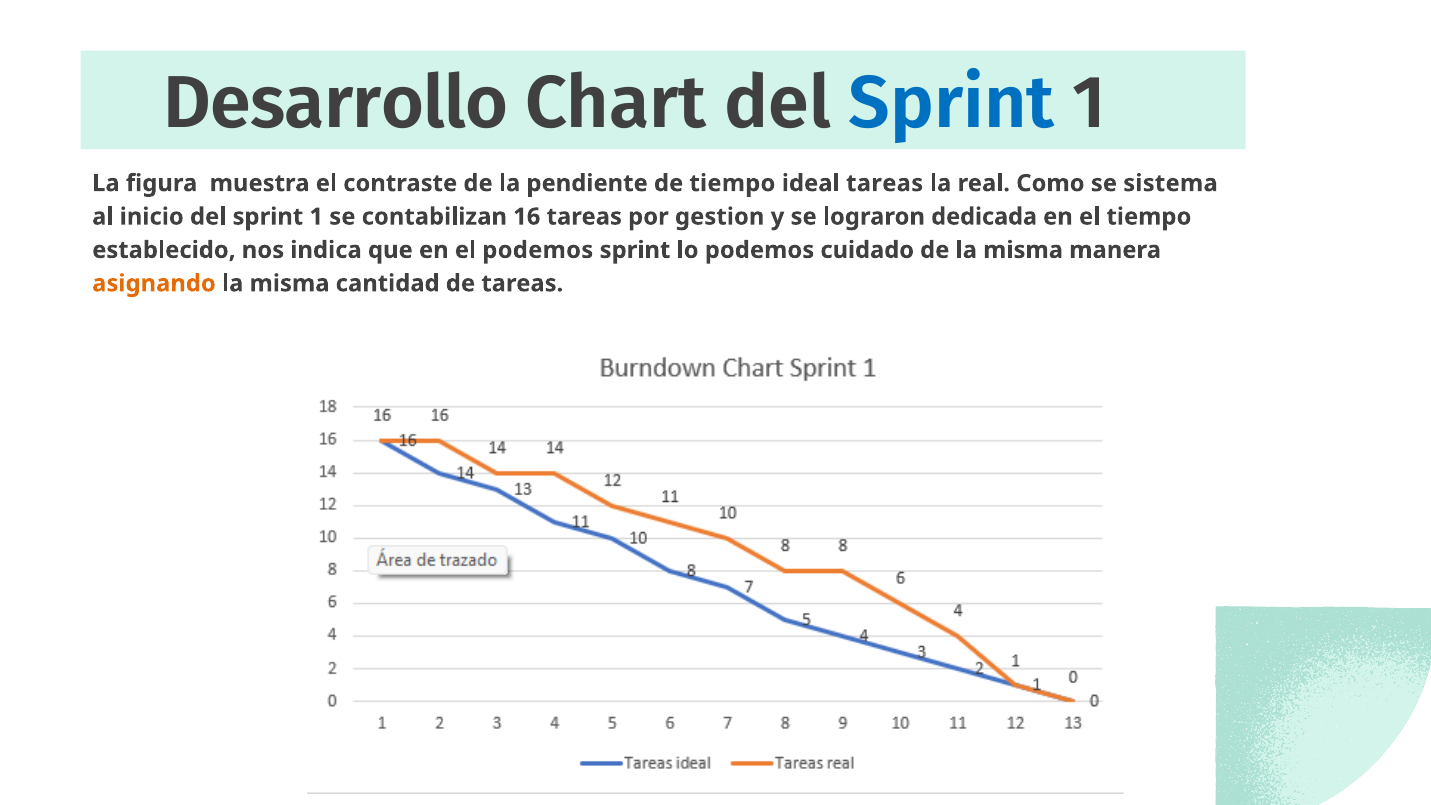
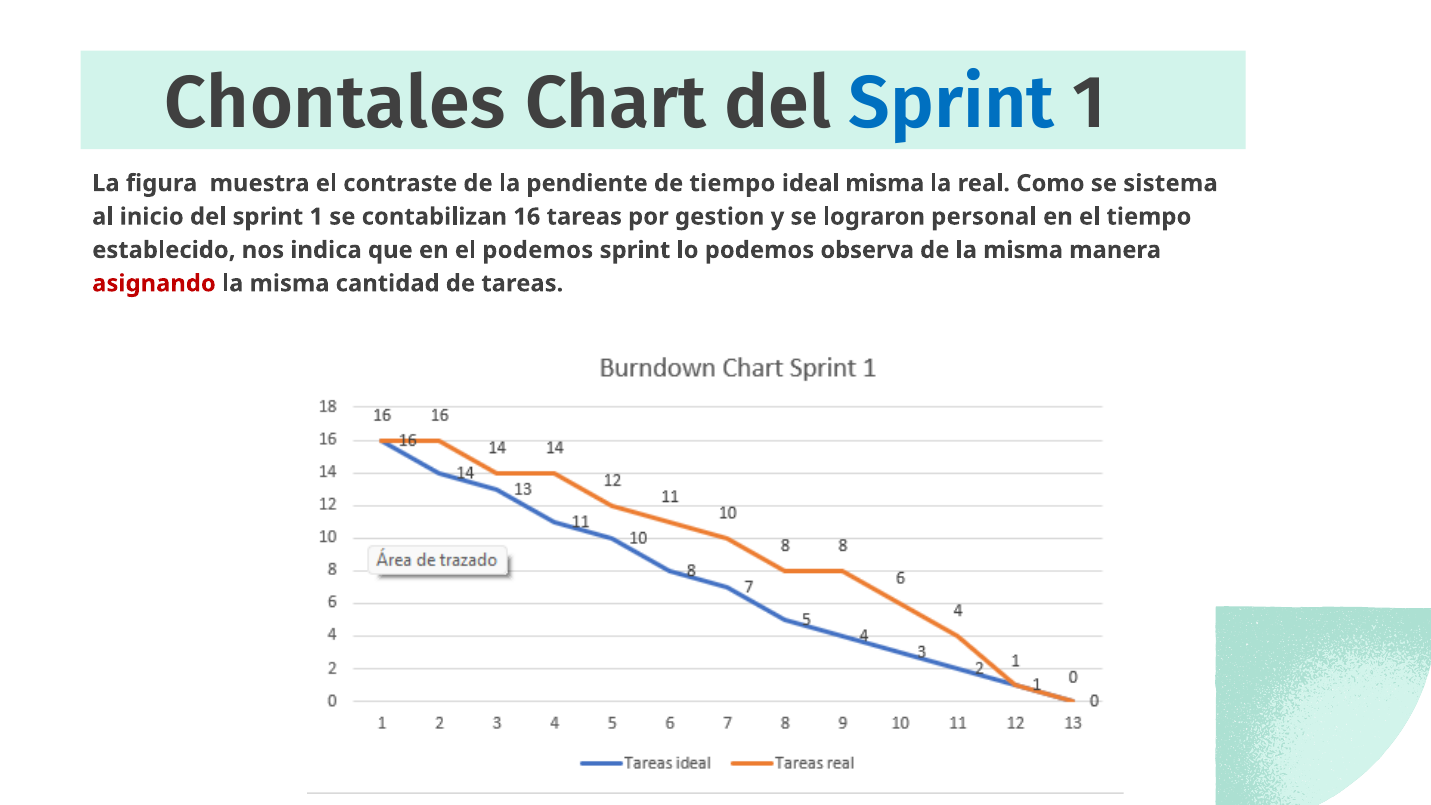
Desarrollo: Desarrollo -> Chontales (335, 103)
ideal tareas: tareas -> misma (885, 183)
dedicada: dedicada -> personal (984, 217)
cuidado: cuidado -> observa (867, 250)
asignando colour: orange -> red (154, 283)
